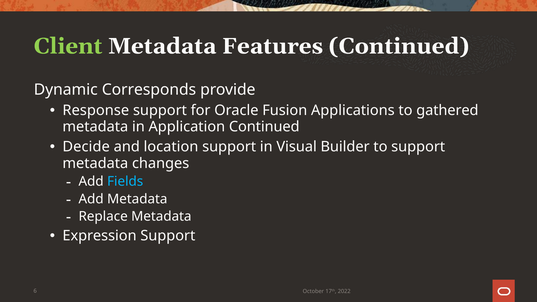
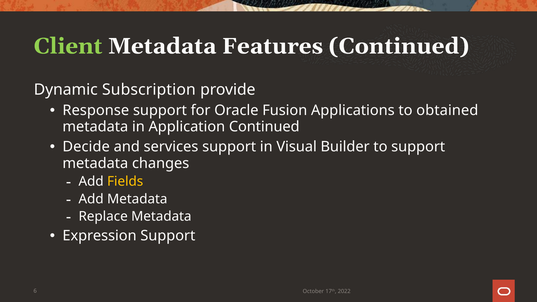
Corresponds: Corresponds -> Subscription (149, 90)
gathered: gathered -> obtained (447, 110)
location: location -> services (171, 147)
Fields colour: light blue -> yellow (125, 182)
